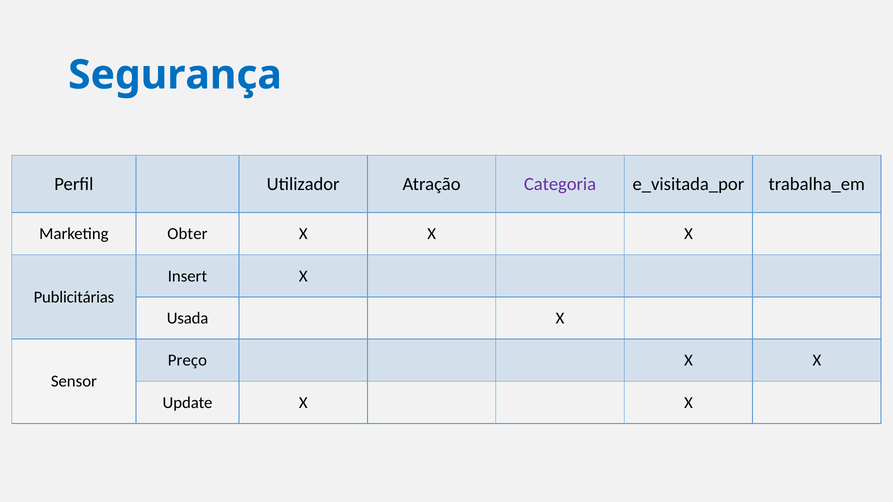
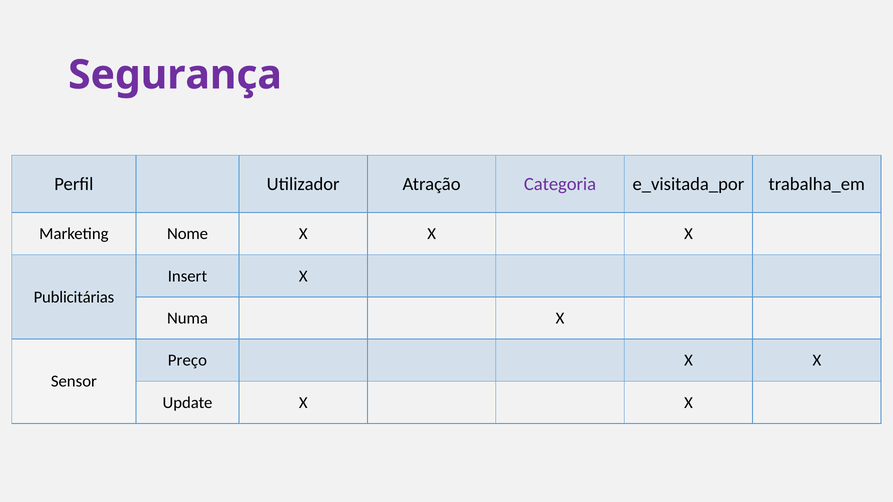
Segurança colour: blue -> purple (175, 75)
Obter: Obter -> Nome (188, 234)
Usada: Usada -> Numa (188, 318)
